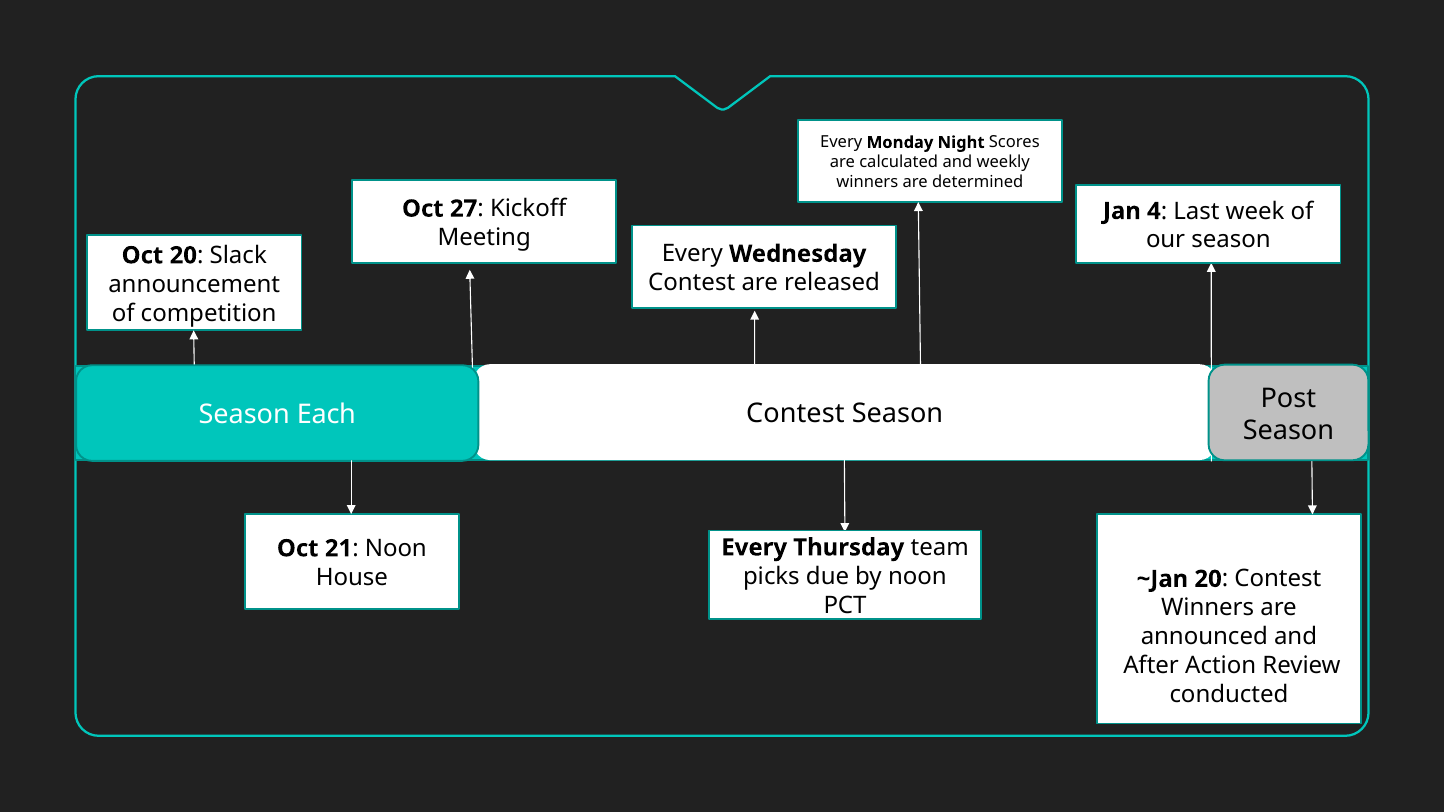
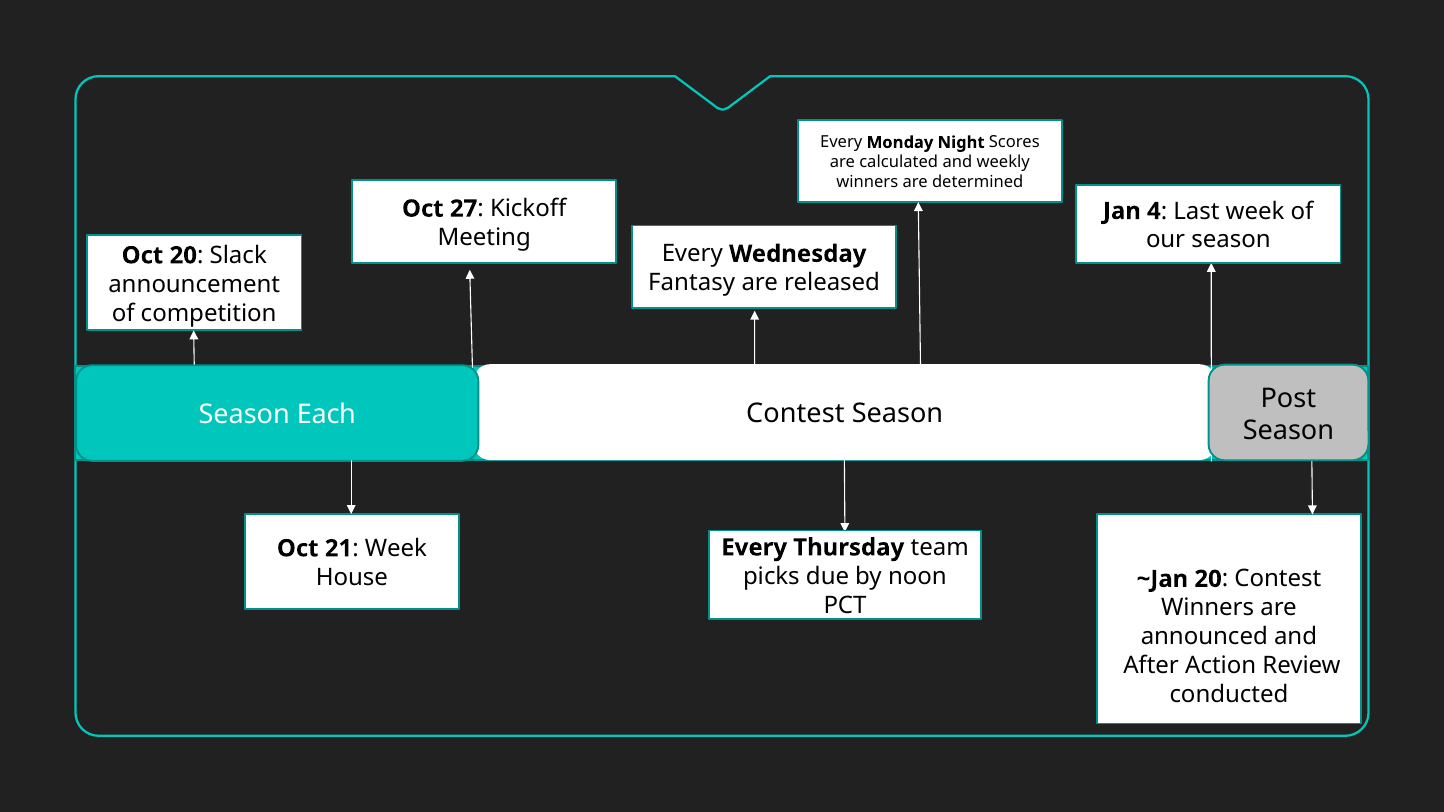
Contest: Contest -> Fantasy (692, 283)
21 Noon: Noon -> Week (396, 549)
